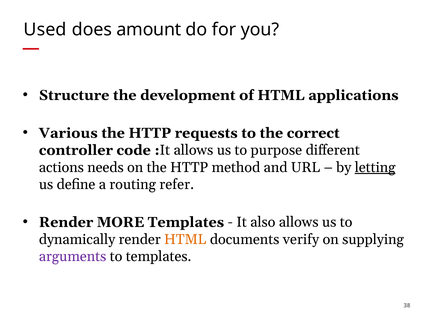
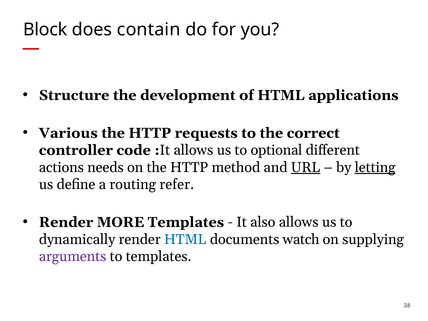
Used: Used -> Block (45, 30)
amount: amount -> contain (149, 30)
purpose: purpose -> optional (276, 150)
URL underline: none -> present (306, 167)
HTML colour: orange -> blue (185, 239)
verify: verify -> watch (301, 239)
